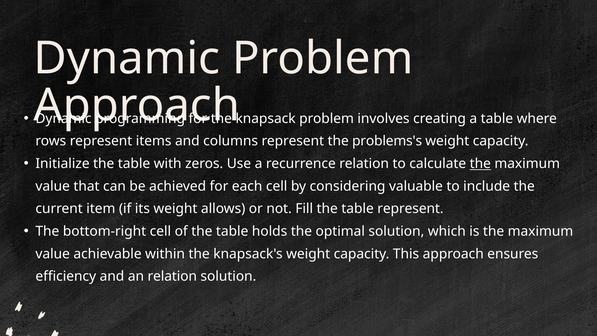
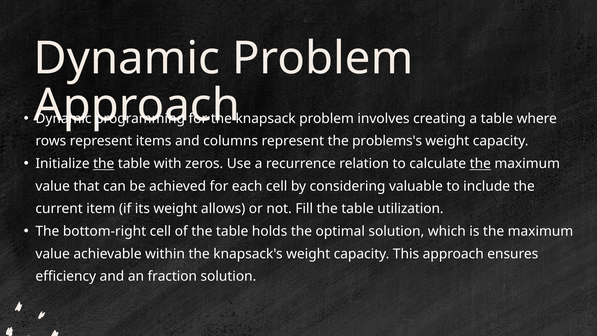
the underline: none -> present (104, 164)
table represent: represent -> utilization (410, 209)
an relation: relation -> fraction (172, 276)
